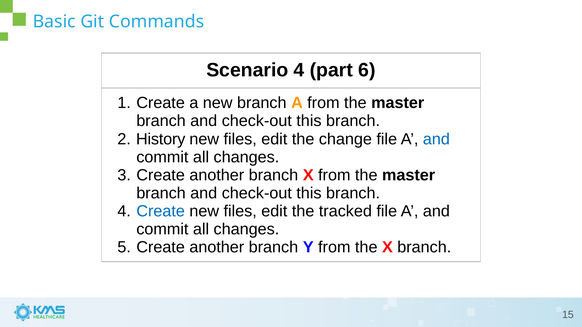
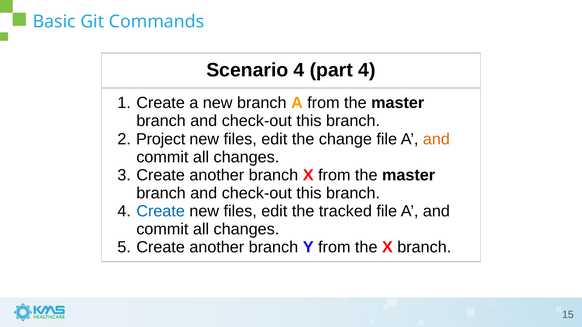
part 6: 6 -> 4 (367, 70)
History: History -> Project (161, 139)
and colour: blue -> orange (436, 139)
